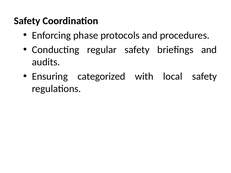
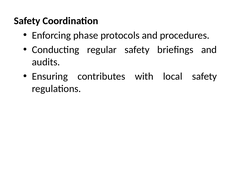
categorized: categorized -> contributes (101, 76)
